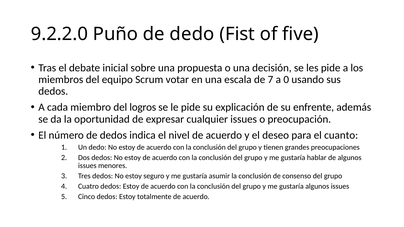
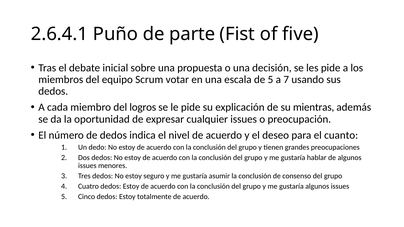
9.2.2.0: 9.2.2.0 -> 2.6.4.1 (59, 34)
de dedo: dedo -> parte (192, 34)
de 7: 7 -> 5 (270, 80)
0: 0 -> 7 (286, 80)
enfrente: enfrente -> mientras (314, 107)
